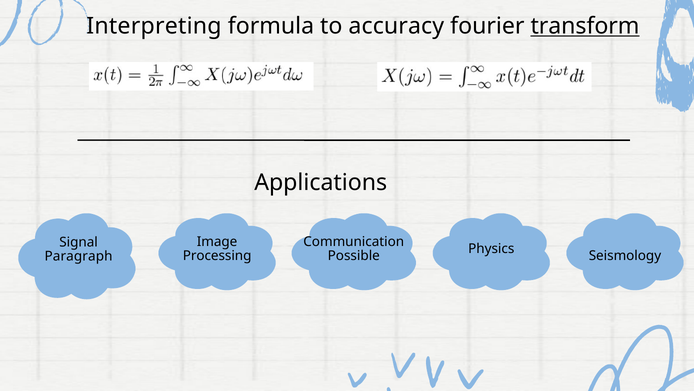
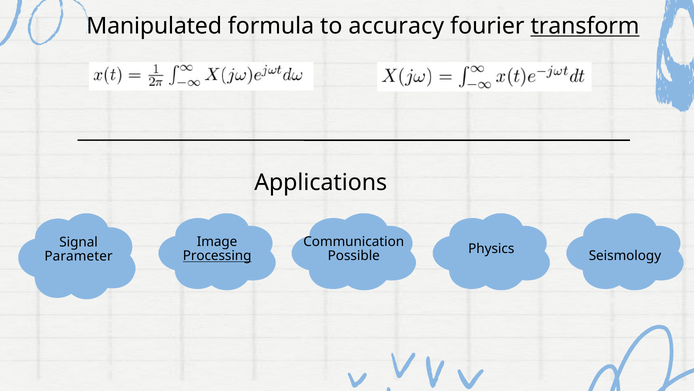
Interpreting: Interpreting -> Manipulated (154, 26)
Processing underline: none -> present (217, 255)
Paragraph: Paragraph -> Parameter (79, 256)
